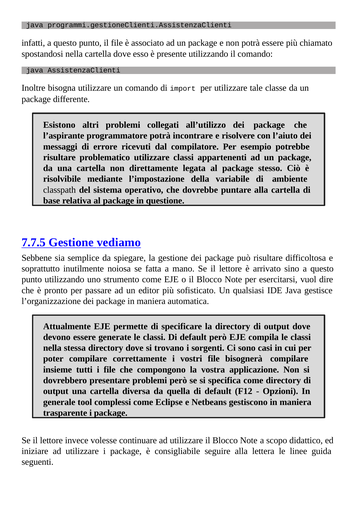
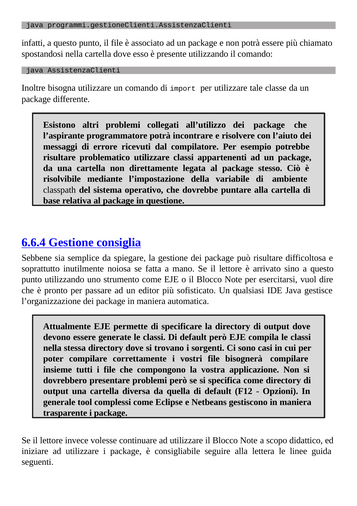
7.7.5: 7.7.5 -> 6.6.4 (34, 242)
vediamo: vediamo -> consiglia (119, 242)
